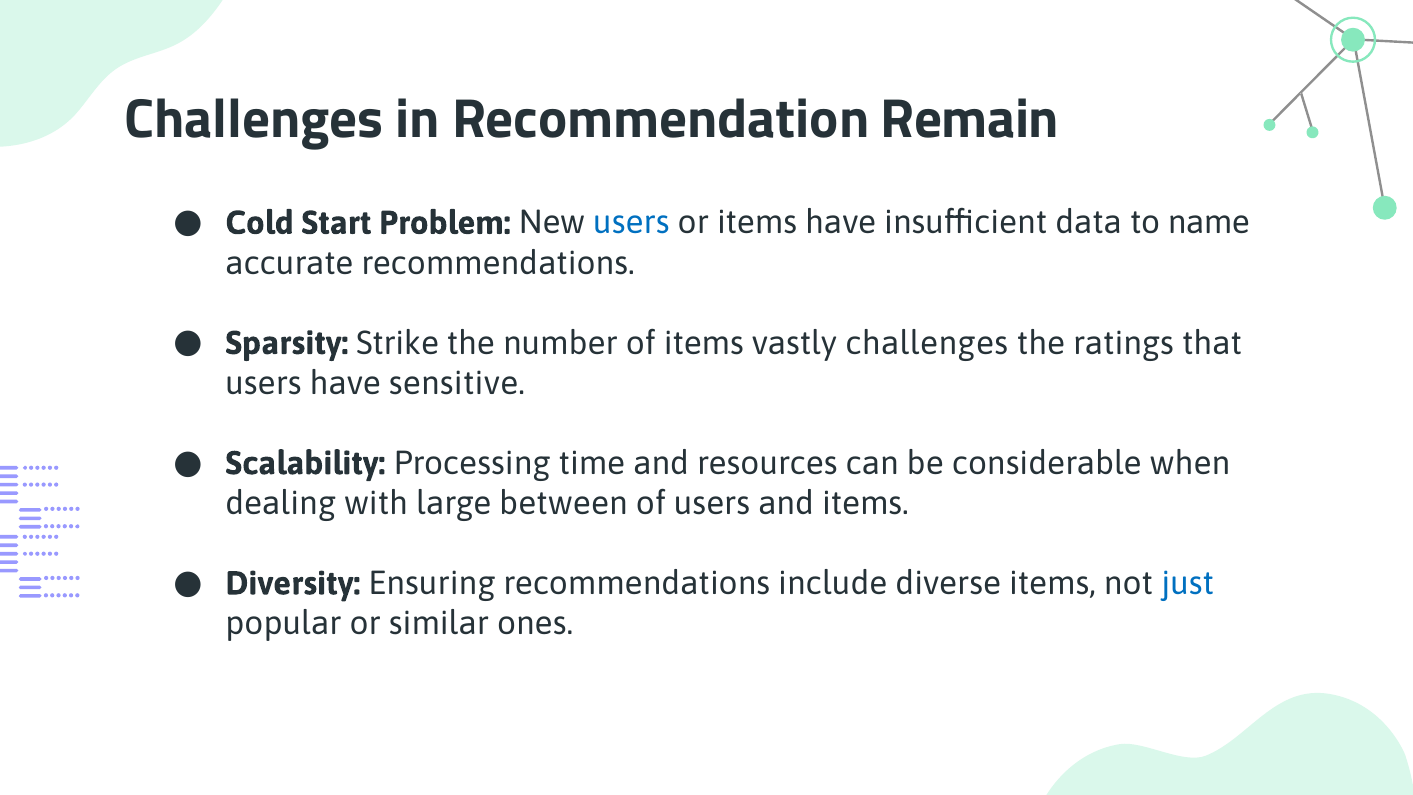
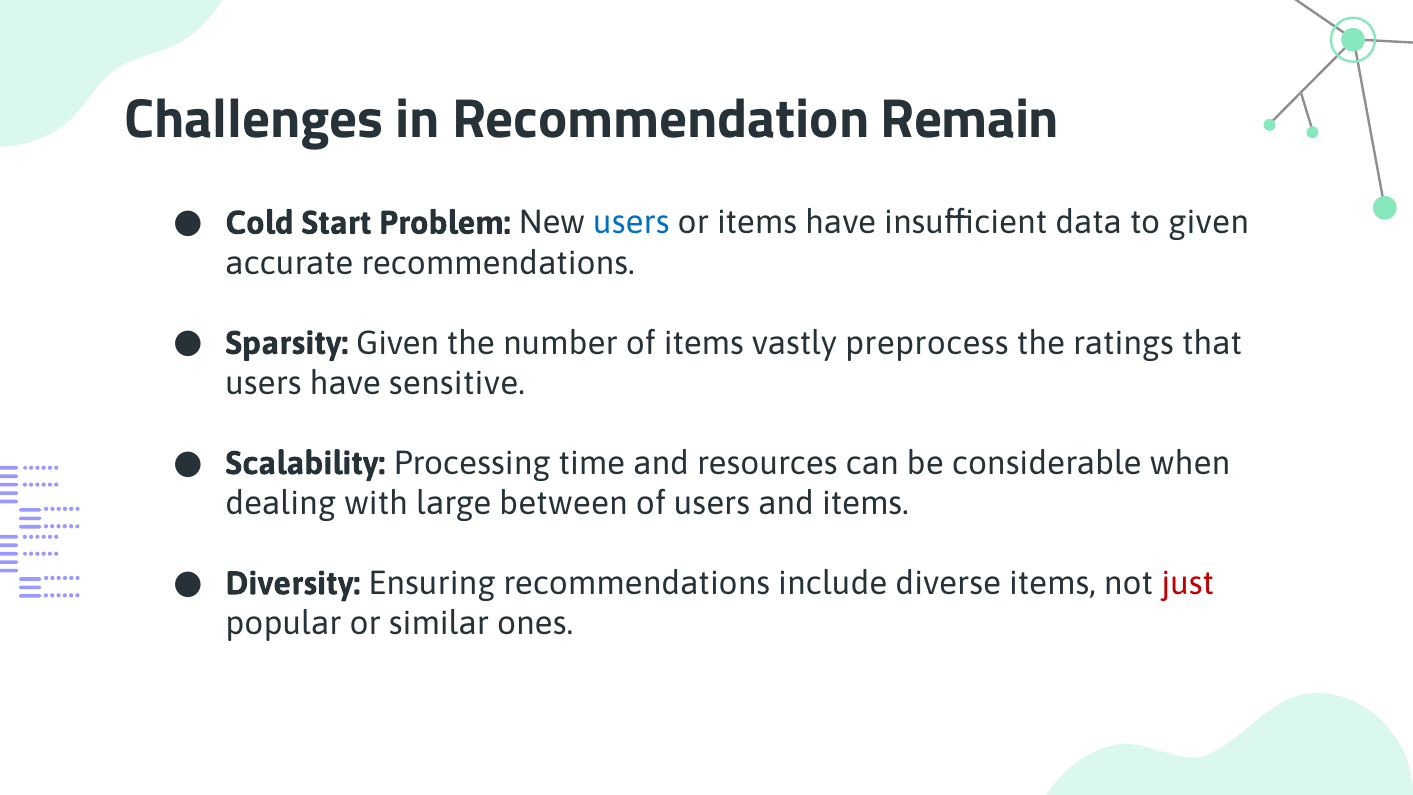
to name: name -> given (1209, 223)
Sparsity Strike: Strike -> Given (398, 343)
vastly challenges: challenges -> preprocess (927, 343)
just colour: blue -> red (1188, 583)
